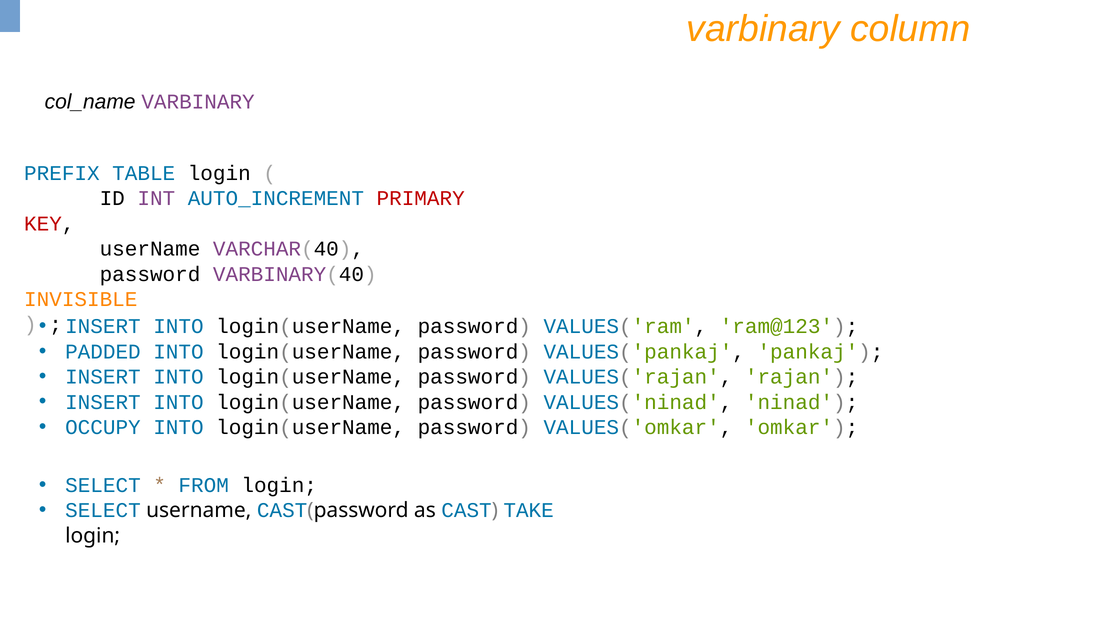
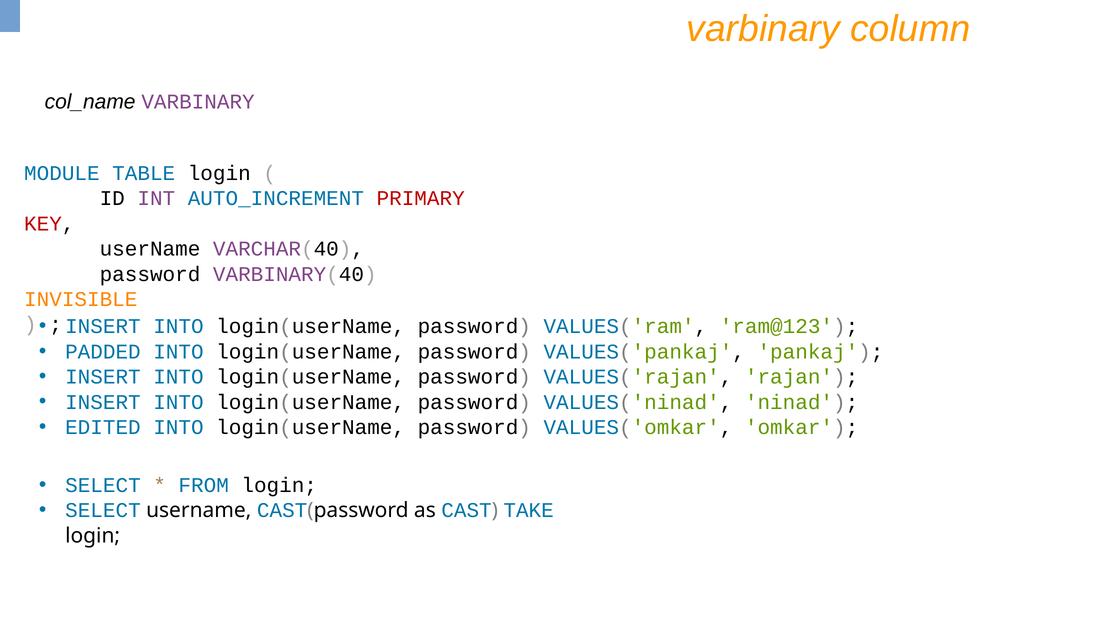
PREFIX: PREFIX -> MODULE (62, 173)
OCCUPY: OCCUPY -> EDITED (103, 427)
